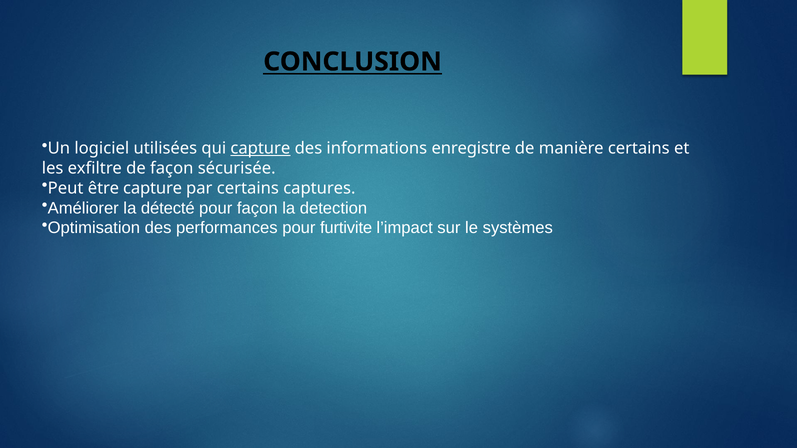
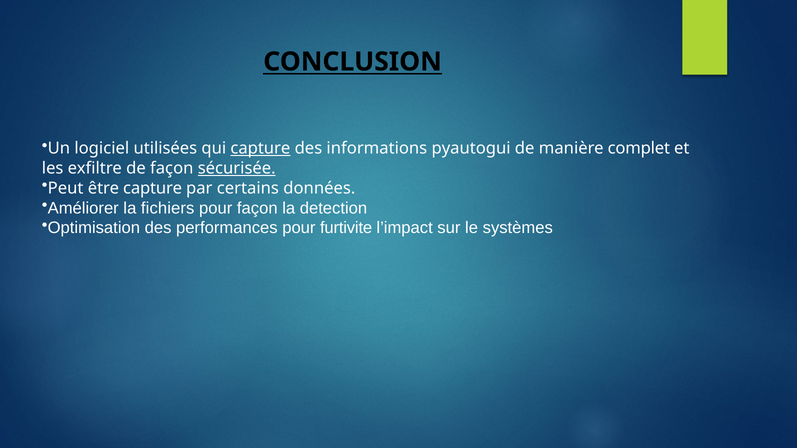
enregistre: enregistre -> pyautogui (471, 148)
manière certains: certains -> complet (639, 148)
sécurisée underline: none -> present (237, 168)
captures: captures -> données (319, 188)
détecté: détecté -> fichiers (168, 208)
